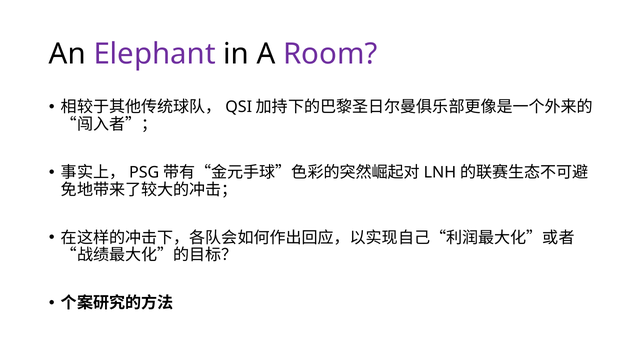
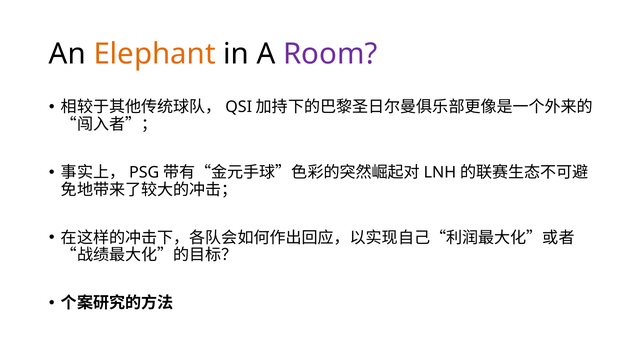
Elephant colour: purple -> orange (155, 54)
